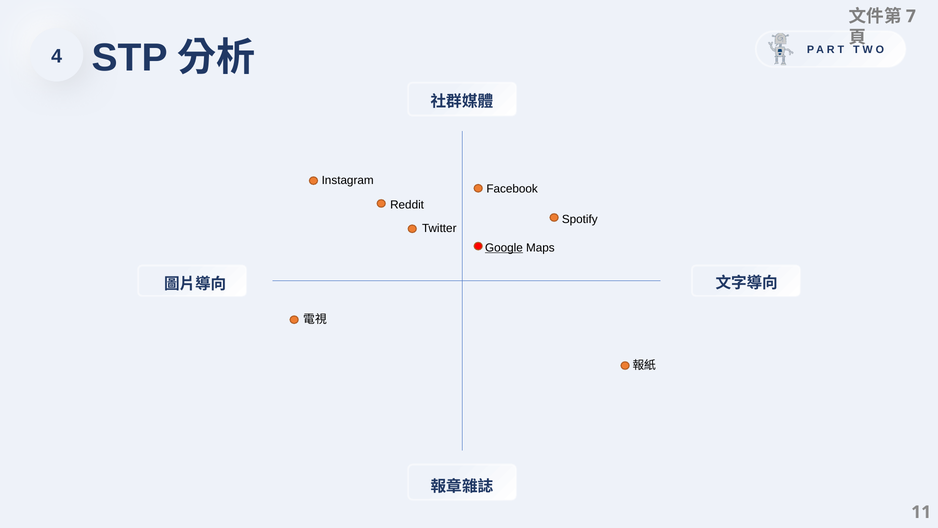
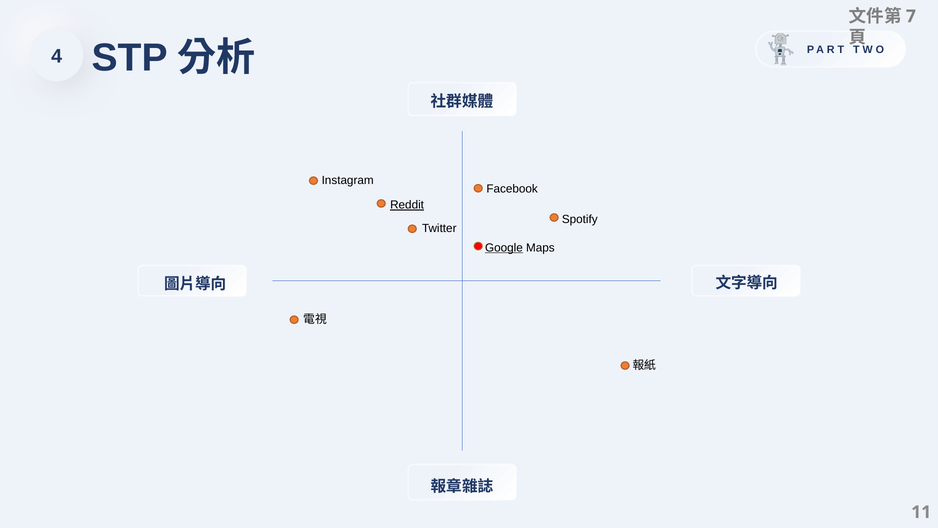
Reddit underline: none -> present (407, 205)
